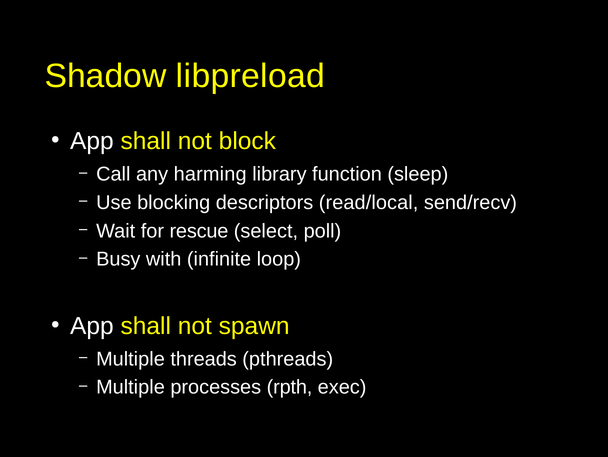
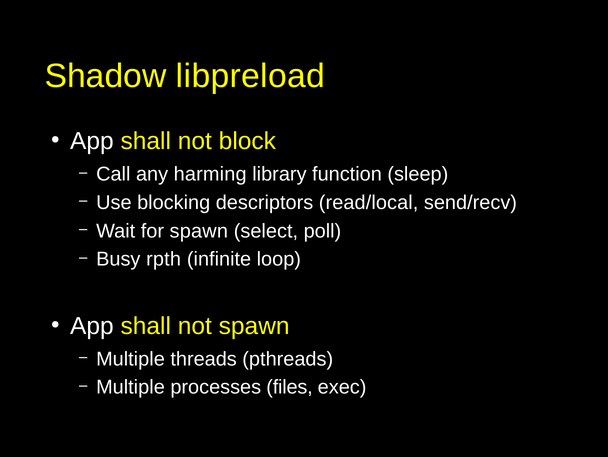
for rescue: rescue -> spawn (199, 231)
with: with -> rpth (164, 259)
rpth: rpth -> files (290, 387)
